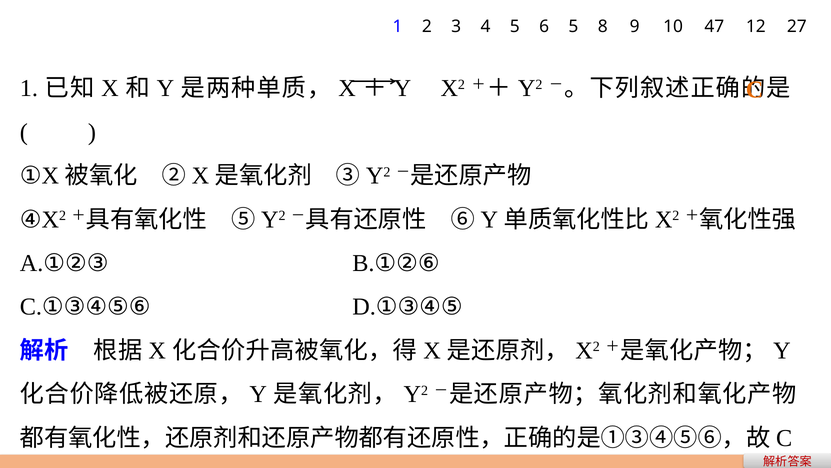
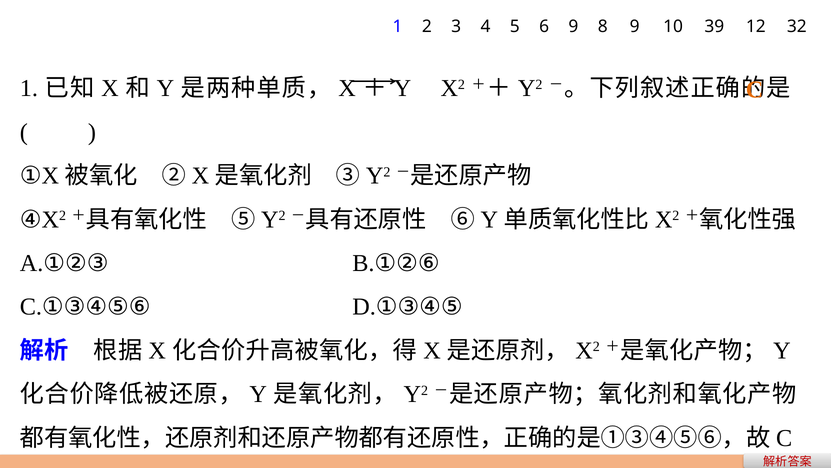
6 5: 5 -> 9 (573, 26)
47: 47 -> 39 (714, 26)
27: 27 -> 32 (797, 26)
